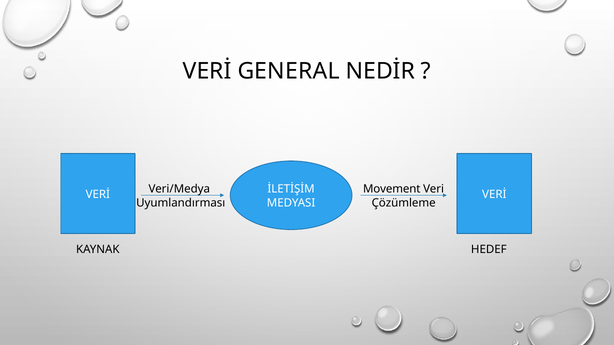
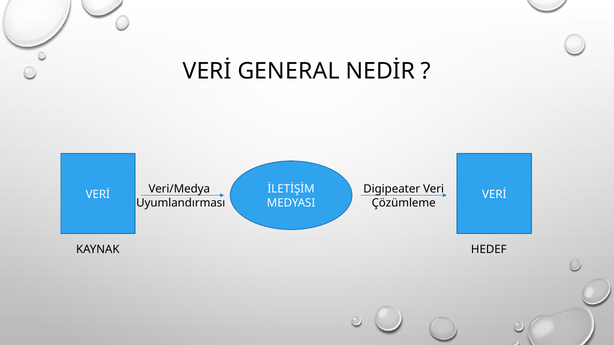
Movement: Movement -> Digipeater (392, 189)
